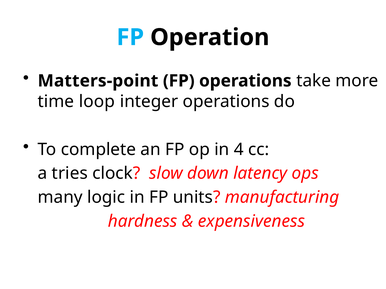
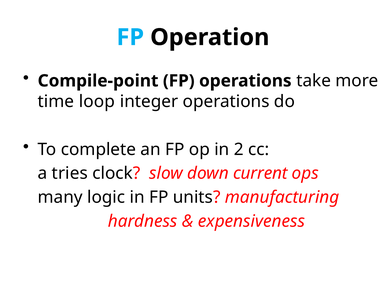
Matters-point: Matters-point -> Compile-point (98, 81)
4: 4 -> 2 (239, 150)
latency: latency -> current (260, 174)
